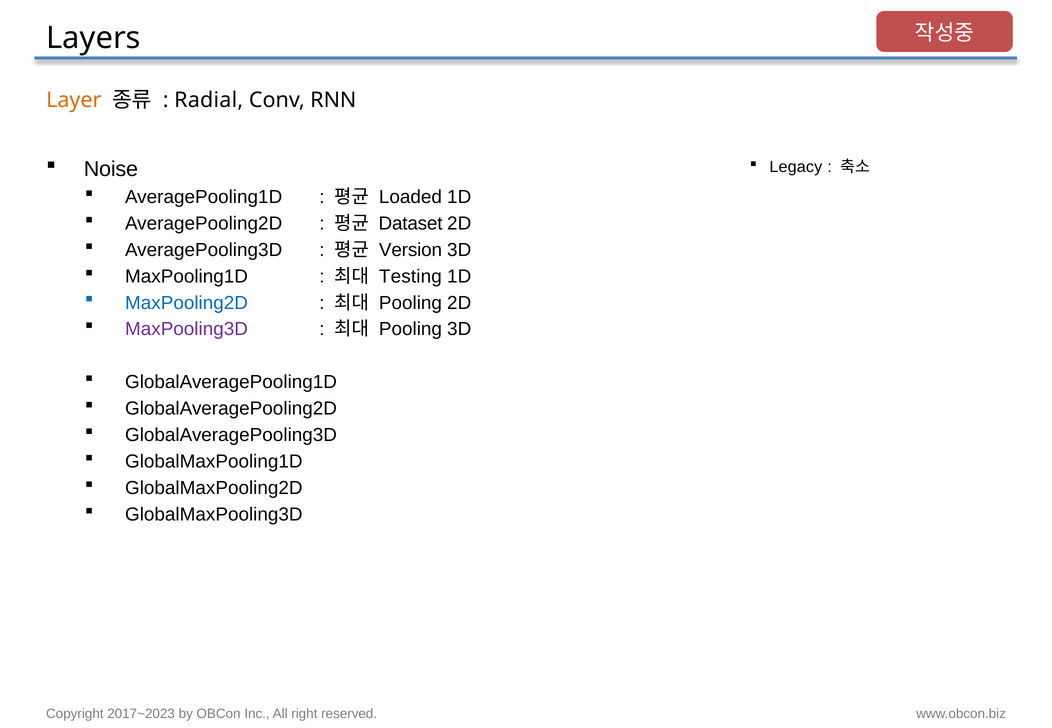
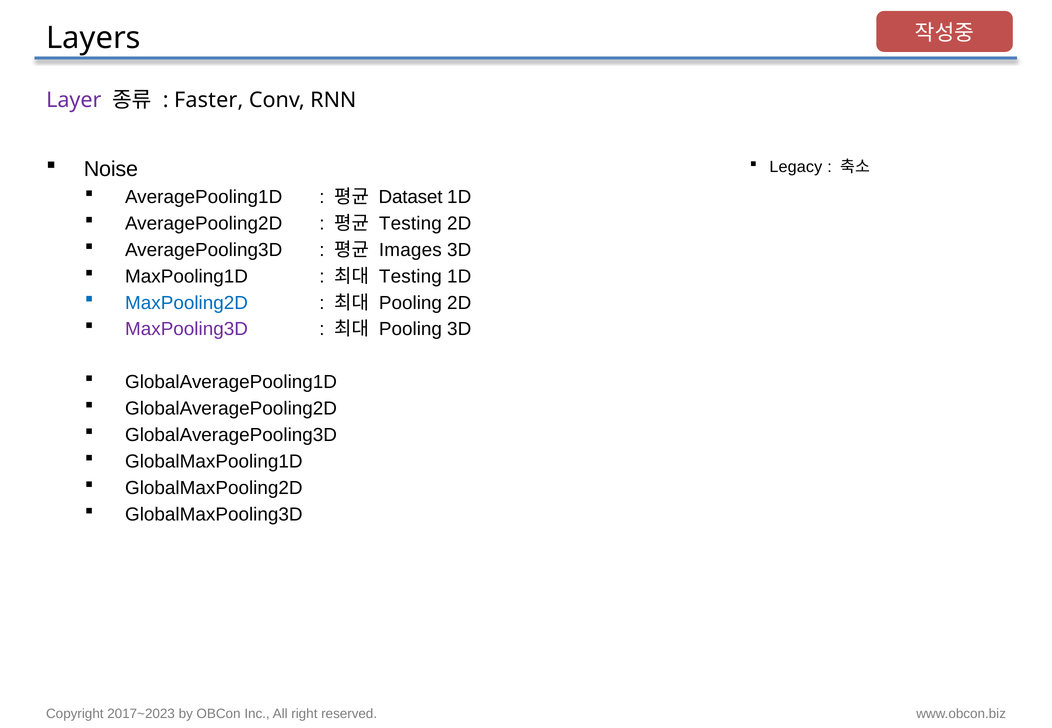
Layer colour: orange -> purple (74, 100)
Radial: Radial -> Faster (209, 100)
Loaded: Loaded -> Dataset (411, 197)
Dataset: Dataset -> Testing (410, 224)
Version: Version -> Images (410, 250)
